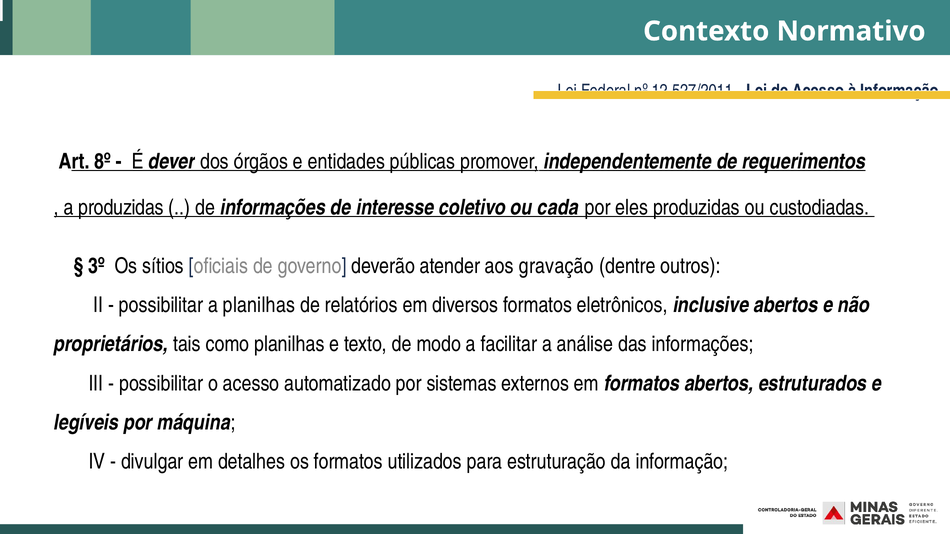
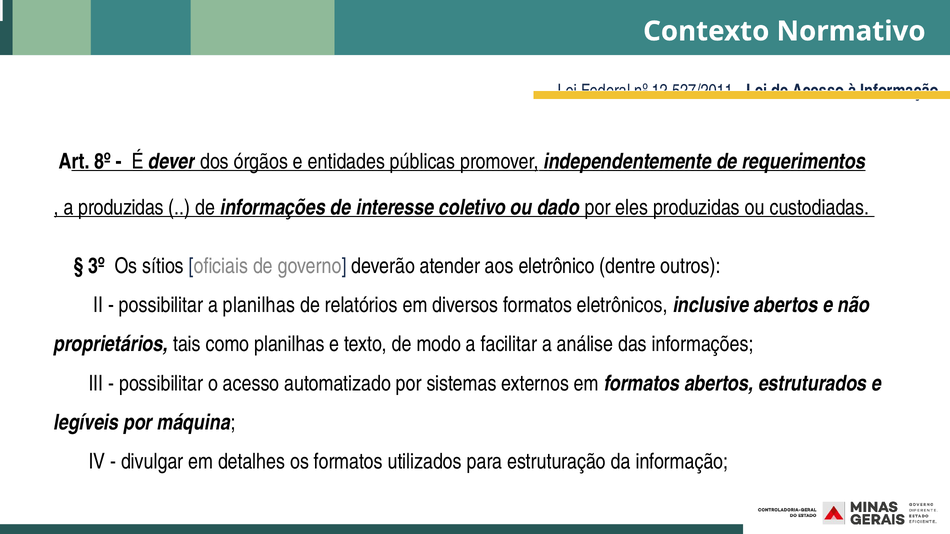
cada: cada -> dado (558, 208)
gravação: gravação -> eletrônico (557, 266)
